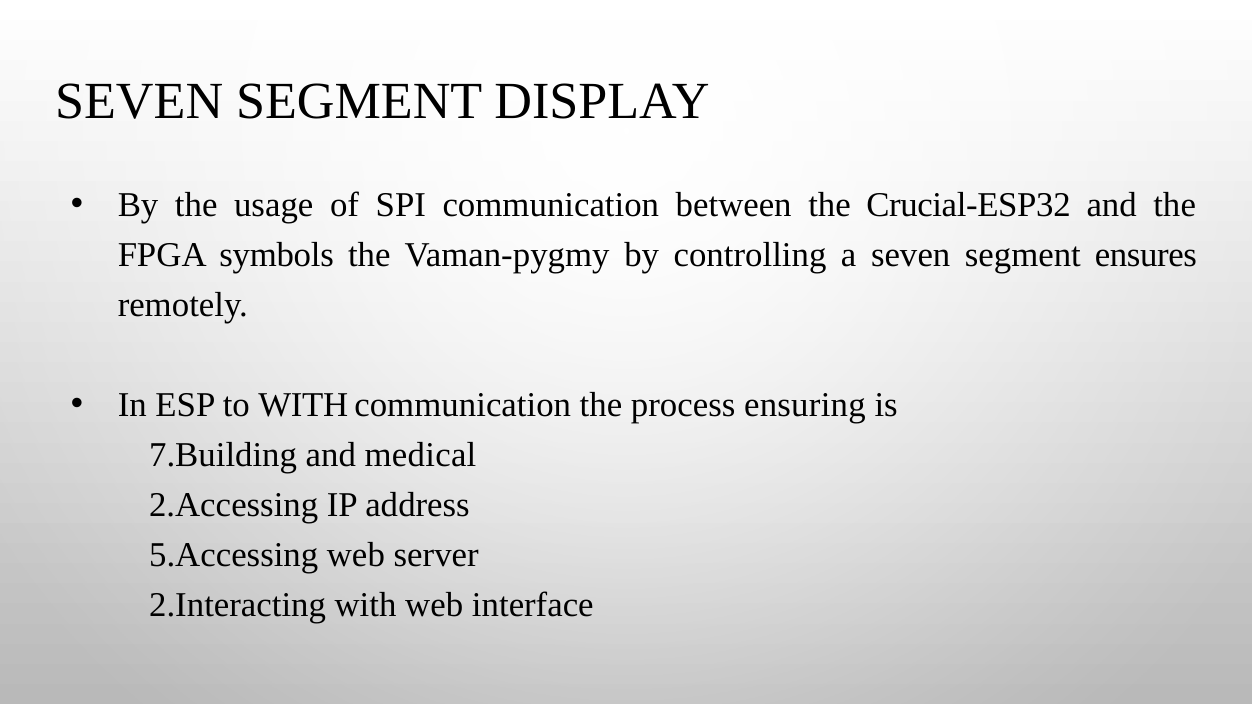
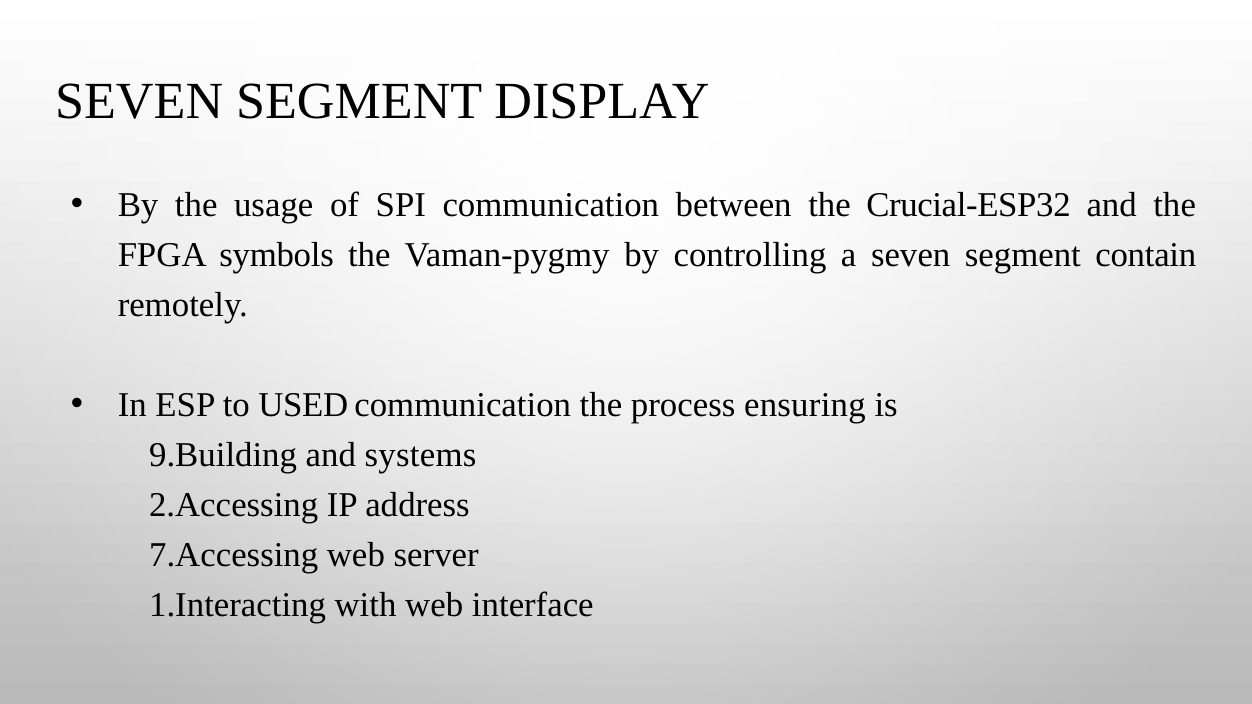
ensures: ensures -> contain (1146, 255)
to WITH: WITH -> USED (303, 405)
7.Building: 7.Building -> 9.Building (223, 455)
medical: medical -> systems (421, 455)
5.Accessing: 5.Accessing -> 7.Accessing (234, 555)
2.Interacting: 2.Interacting -> 1.Interacting (238, 605)
